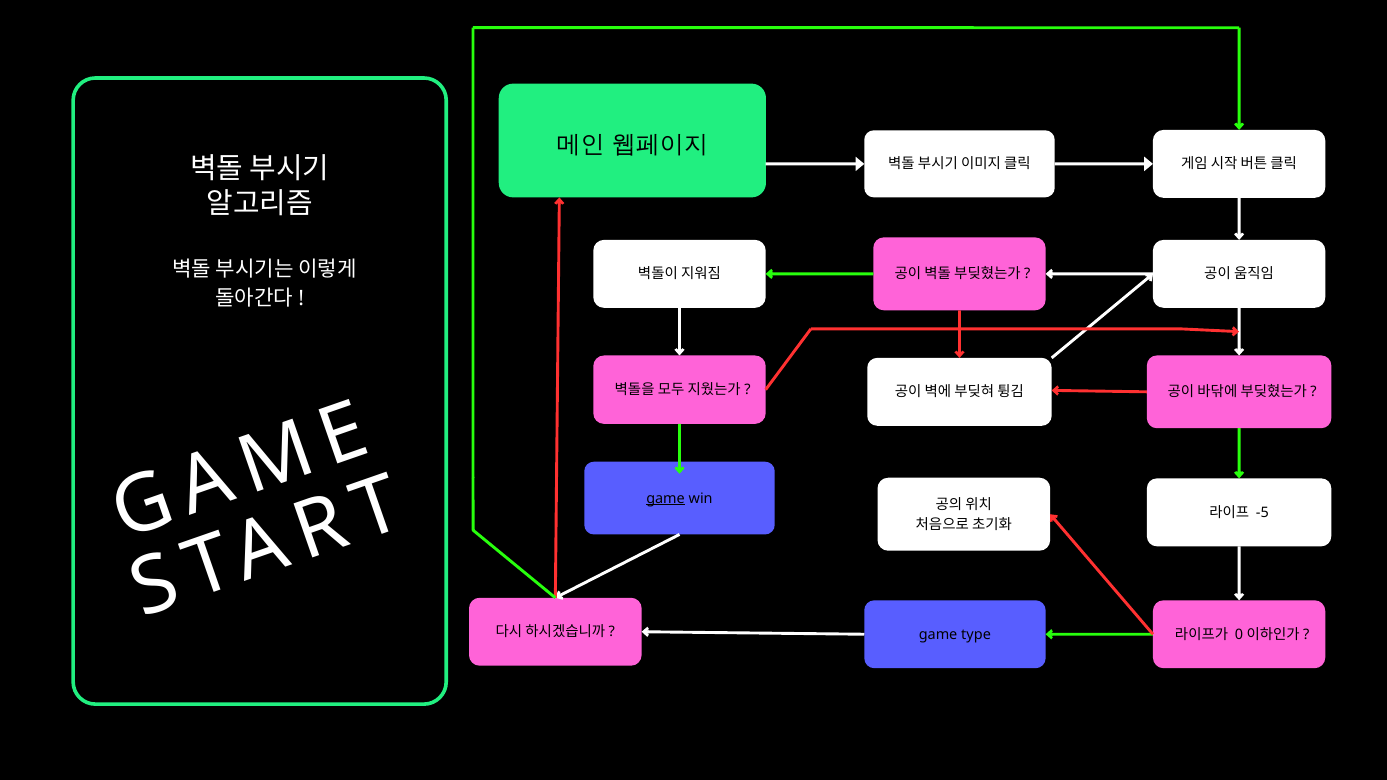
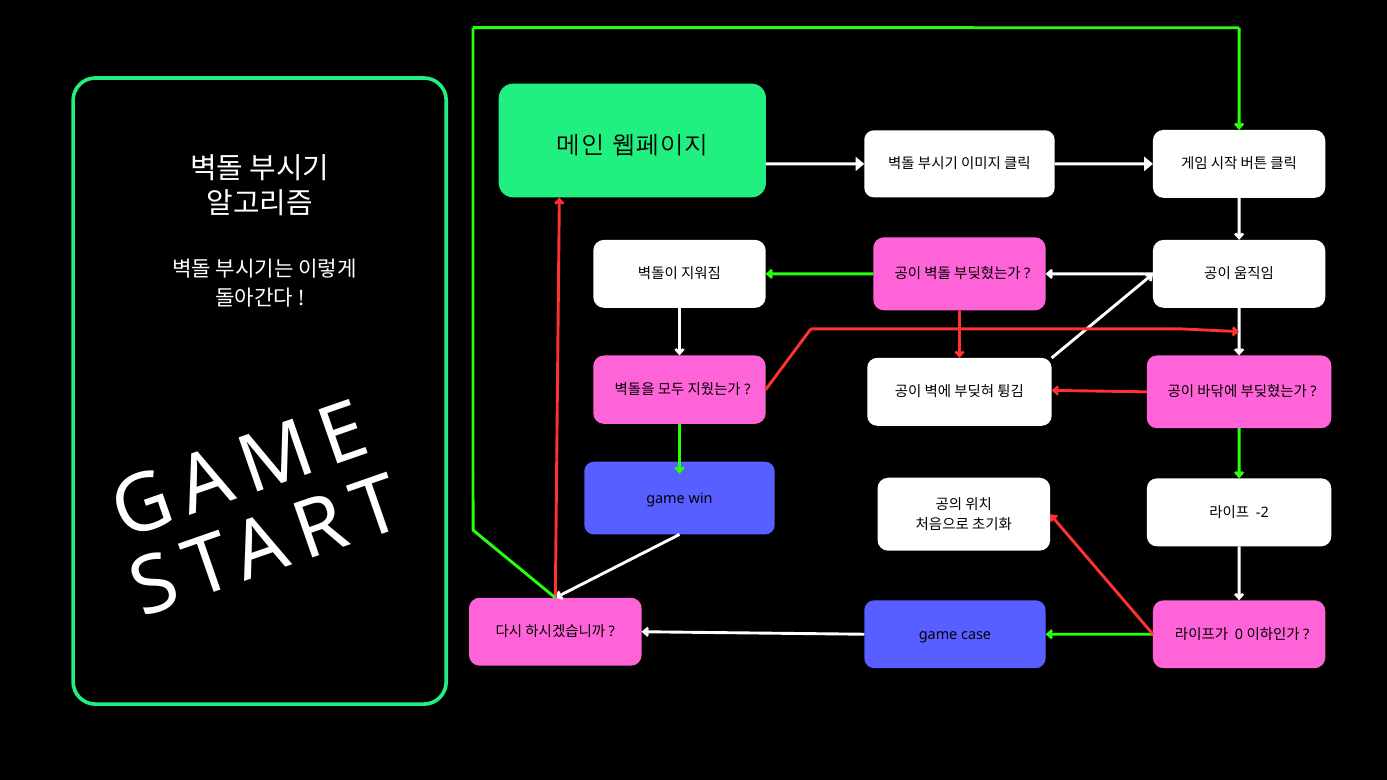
game underline: present -> none (666, 498)
-5: -5 -> -2 (1262, 513)
type: type -> case (976, 635)
